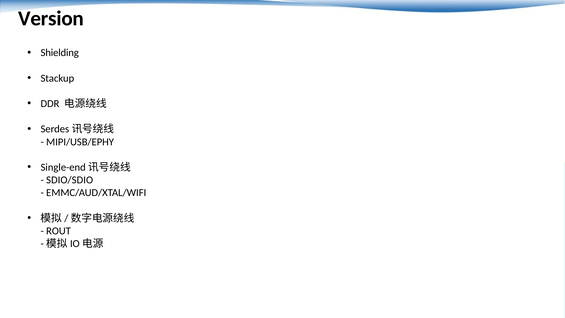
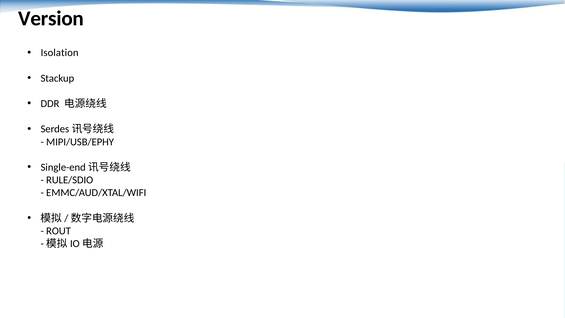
Shielding: Shielding -> Isolation (60, 53)
SDIO/SDIO: SDIO/SDIO -> RULE/SDIO (70, 180)
